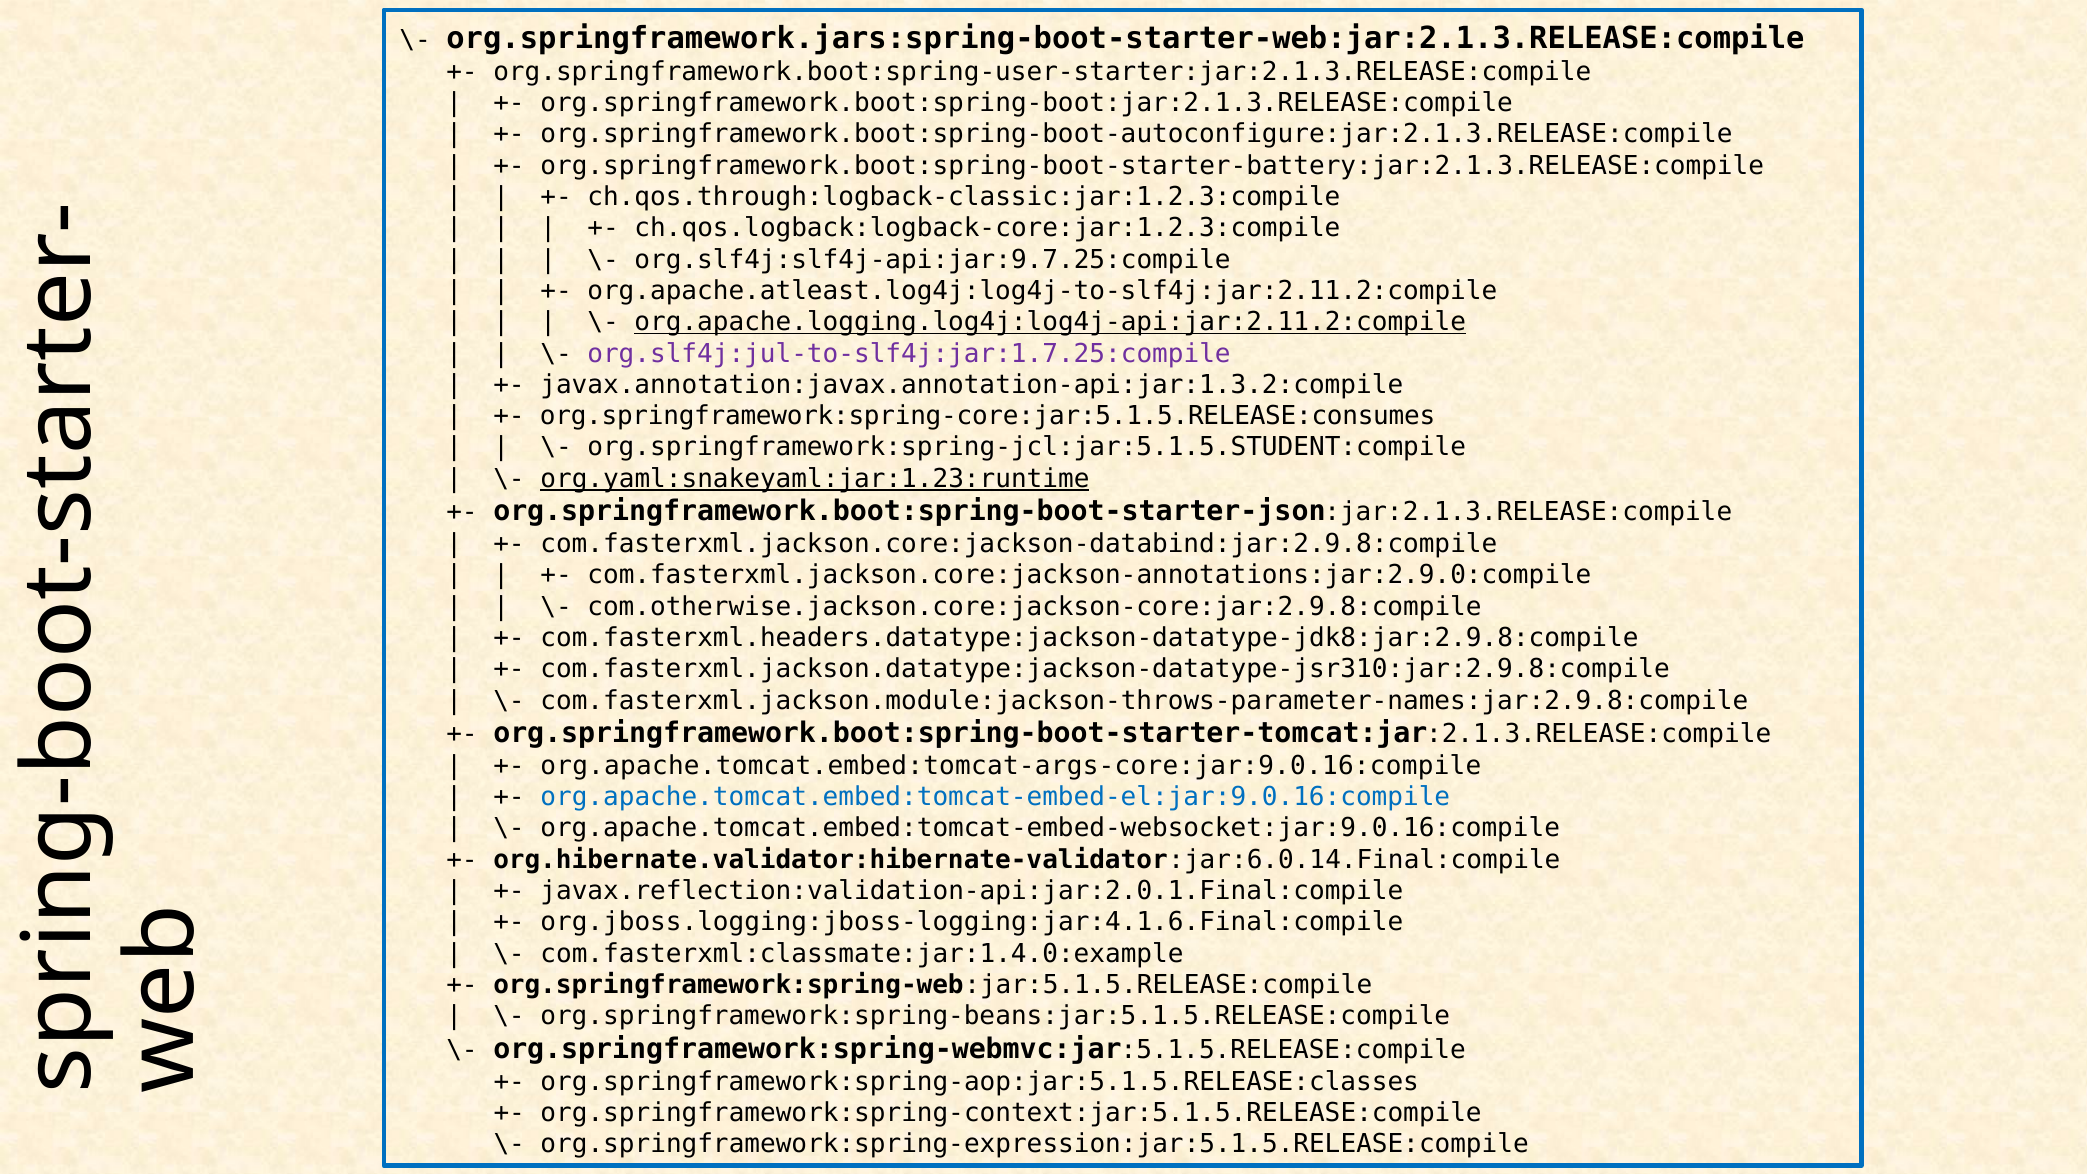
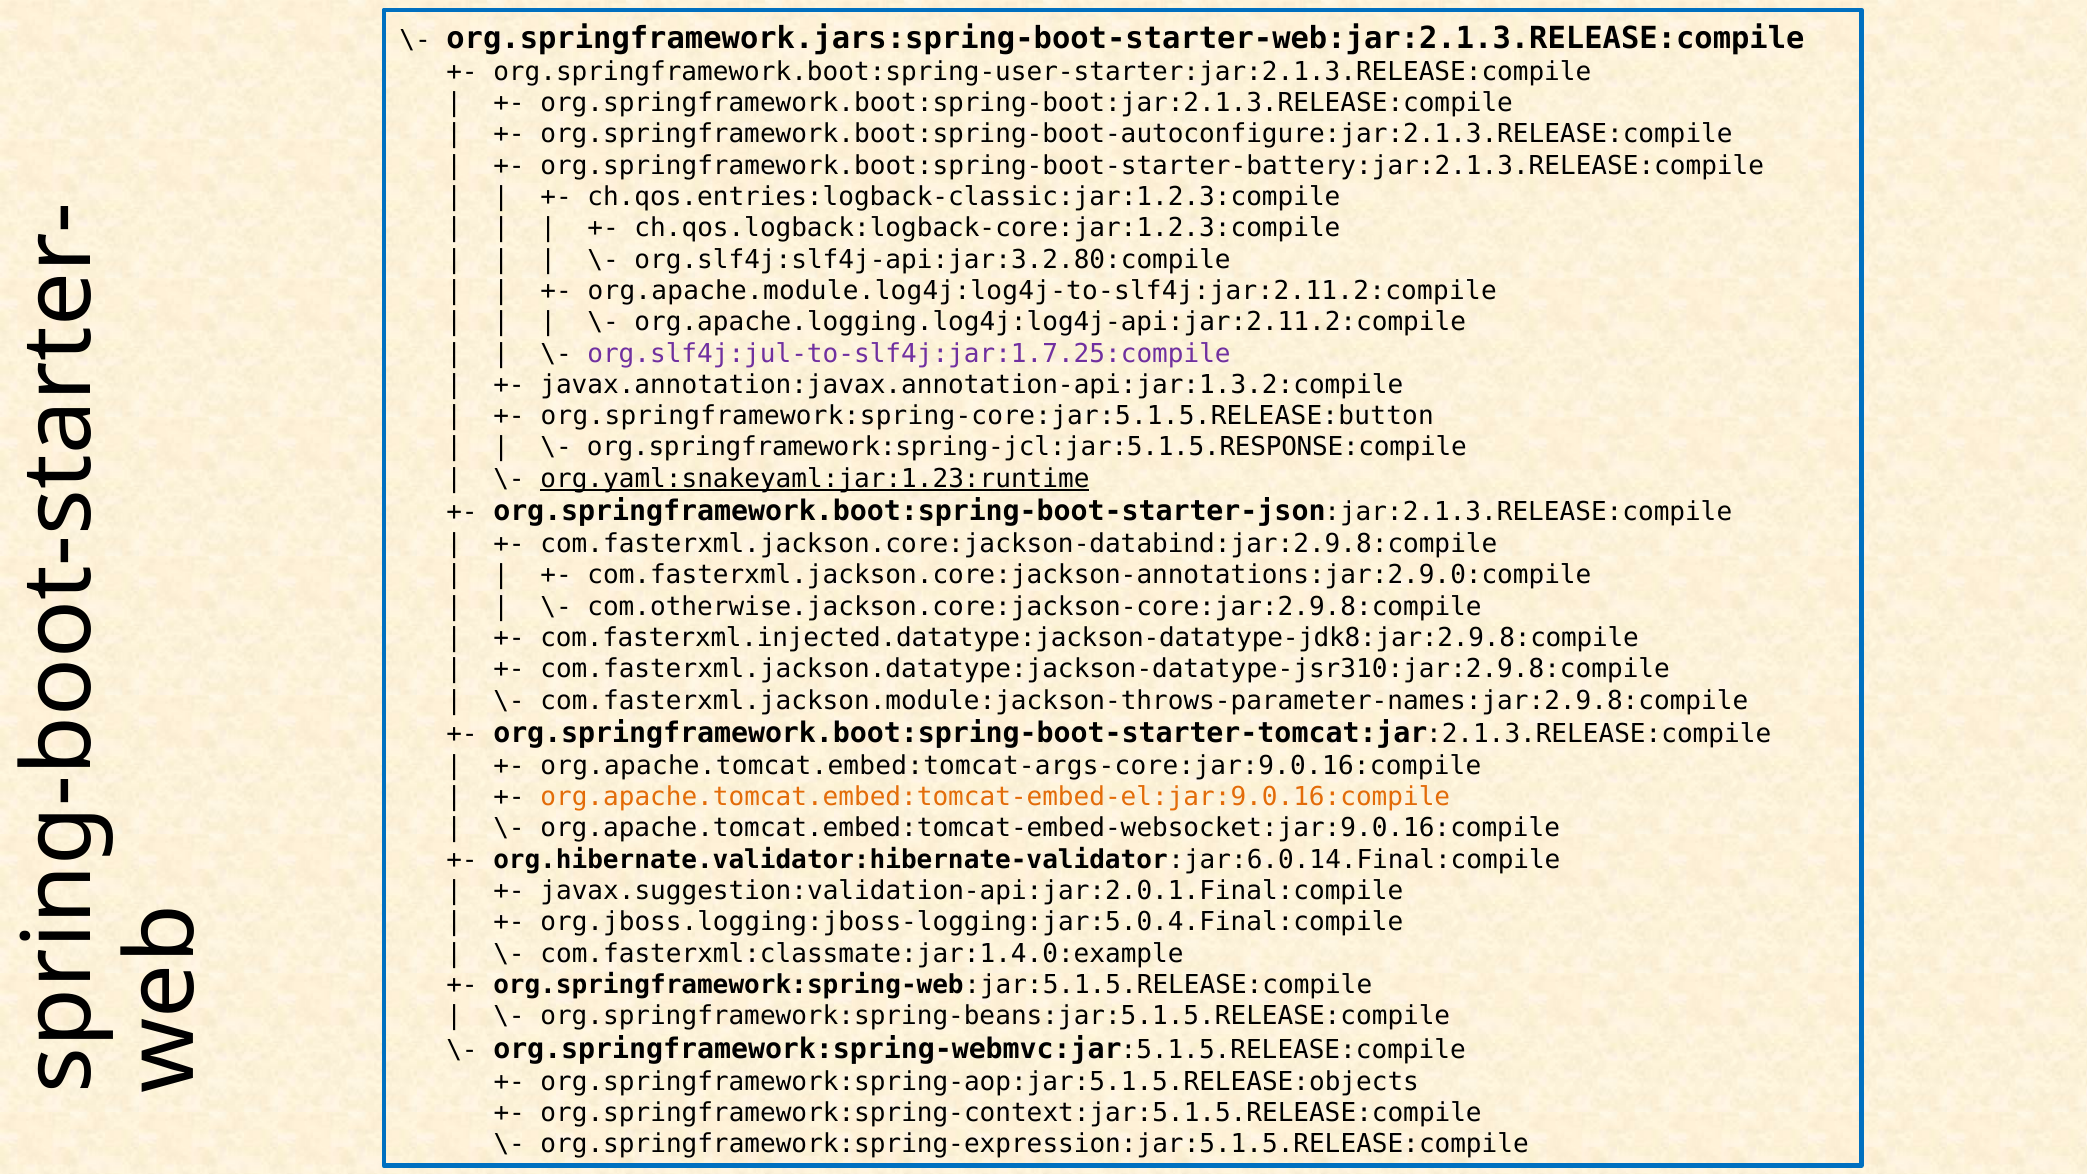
ch.qos.through:logback-classic:jar:1.2.3:compile: ch.qos.through:logback-classic:jar:1.2.3:compile -> ch.qos.entries:logback-classic:jar:1.2.3:compile (964, 197)
org.slf4j:slf4j-api:jar:9.7.25:compile: org.slf4j:slf4j-api:jar:9.7.25:compile -> org.slf4j:slf4j-api:jar:3.2.80:compile (933, 260)
org.apache.atleast.log4j:log4j-to-slf4j:jar:2.11.2:compile: org.apache.atleast.log4j:log4j-to-slf4j:jar:2.11.2:compile -> org.apache.module.log4j:log4j-to-slf4j:jar:2.11.2:compile (1042, 291)
org.apache.logging.log4j:log4j-api:jar:2.11.2:compile underline: present -> none (1050, 322)
org.springframework:spring-core:jar:5.1.5.RELEASE:consumes: org.springframework:spring-core:jar:5.1.5.RELEASE:consumes -> org.springframework:spring-core:jar:5.1.5.RELEASE:button (987, 416)
org.springframework:spring-jcl:jar:5.1.5.STUDENT:compile: org.springframework:spring-jcl:jar:5.1.5.STUDENT:compile -> org.springframework:spring-jcl:jar:5.1.5.RESPONSE:compile (1027, 447)
com.fasterxml.headers.datatype:jackson-datatype-jdk8:jar:2.9.8:compile: com.fasterxml.headers.datatype:jackson-datatype-jdk8:jar:2.9.8:compile -> com.fasterxml.injected.datatype:jackson-datatype-jdk8:jar:2.9.8:compile (1090, 638)
org.apache.tomcat.embed:tomcat-embed-el:jar:9.0.16:compile colour: blue -> orange (995, 797)
javax.reflection:validation-api:jar:2.0.1.Final:compile: javax.reflection:validation-api:jar:2.0.1.Final:compile -> javax.suggestion:validation-api:jar:2.0.1.Final:compile (972, 891)
org.jboss.logging:jboss-logging:jar:4.1.6.Final:compile: org.jboss.logging:jboss-logging:jar:4.1.6.Final:compile -> org.jboss.logging:jboss-logging:jar:5.0.4.Final:compile (972, 922)
org.springframework:spring-aop:jar:5.1.5.RELEASE:classes: org.springframework:spring-aop:jar:5.1.5.RELEASE:classes -> org.springframework:spring-aop:jar:5.1.5.RELEASE:objects (980, 1081)
